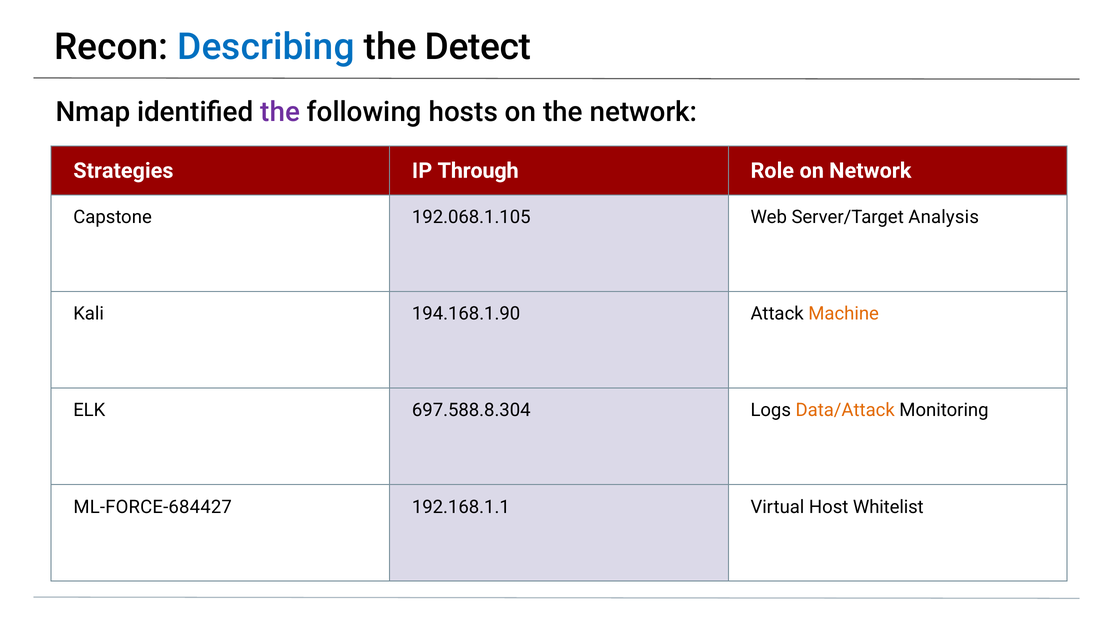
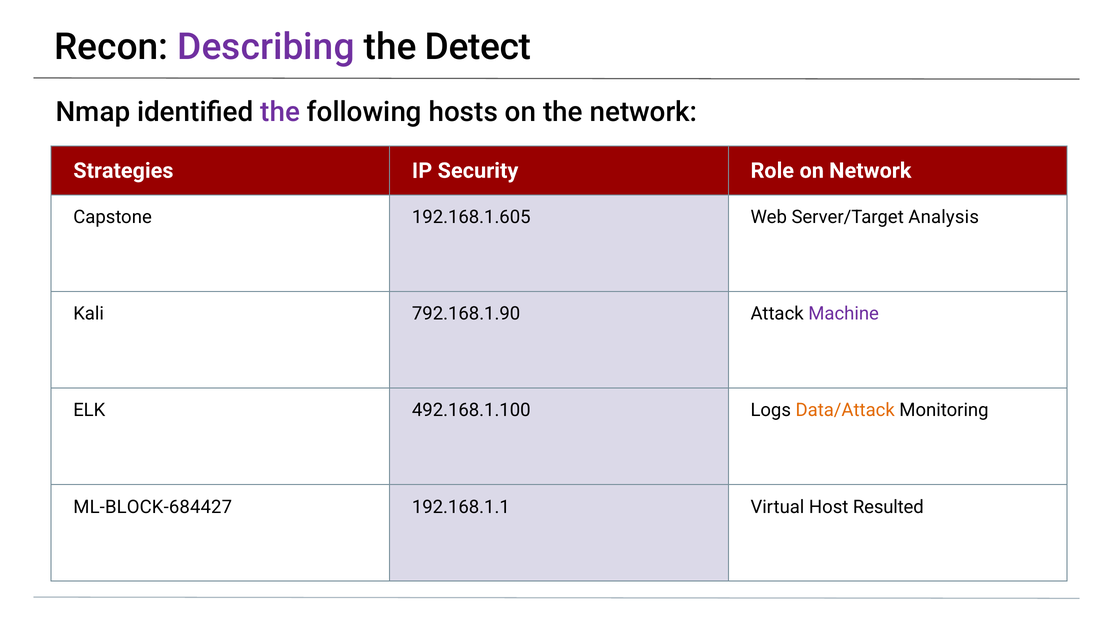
Describing colour: blue -> purple (266, 47)
Through: Through -> Security (478, 171)
192.068.1.105: 192.068.1.105 -> 192.168.1.605 (471, 217)
194.168.1.90: 194.168.1.90 -> 792.168.1.90 (466, 314)
Machine colour: orange -> purple (844, 314)
697.588.8.304: 697.588.8.304 -> 492.168.1.100 (471, 410)
ML-FORCE-684427: ML-FORCE-684427 -> ML-BLOCK-684427 (153, 507)
Whitelist: Whitelist -> Resulted (888, 507)
